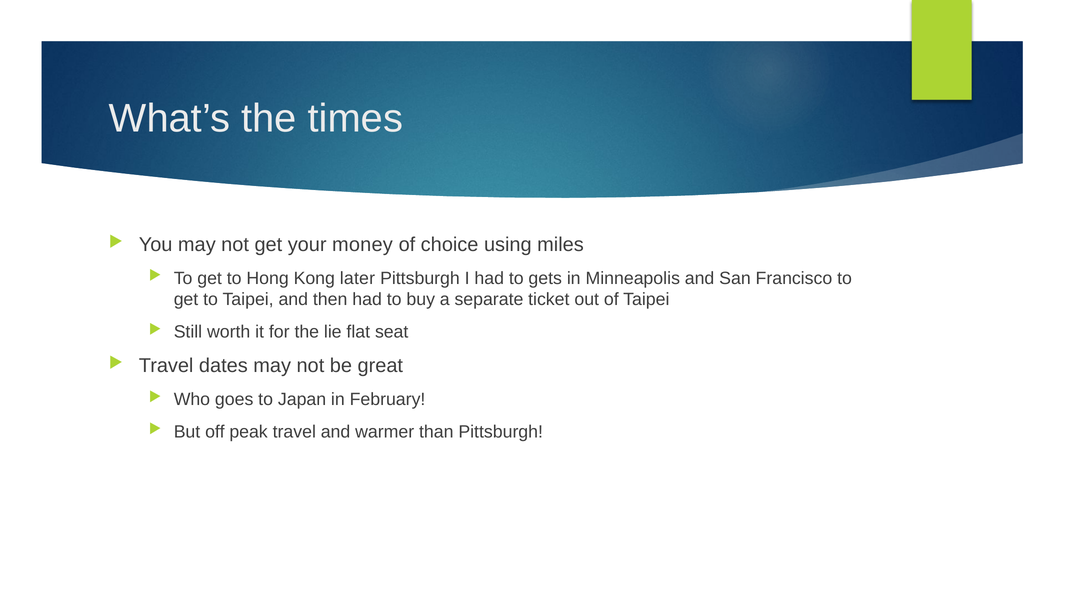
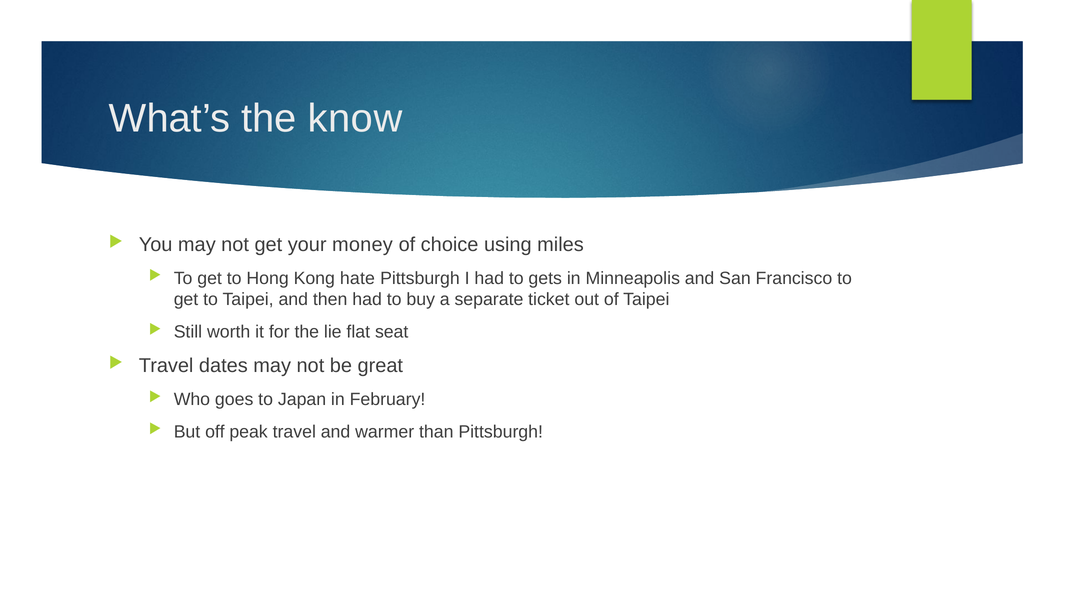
times: times -> know (355, 119)
later: later -> hate (357, 278)
